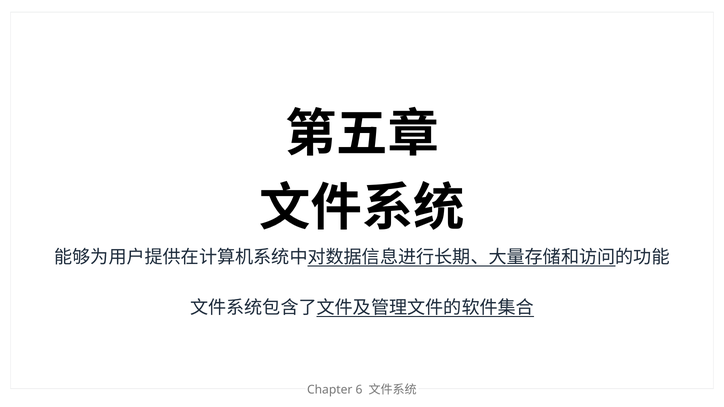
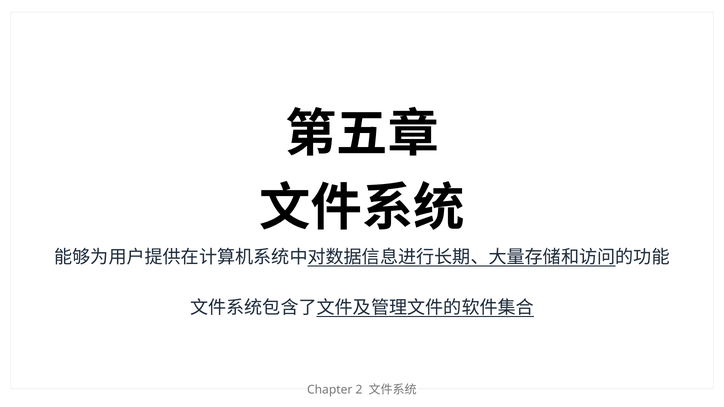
6: 6 -> 2 (359, 390)
